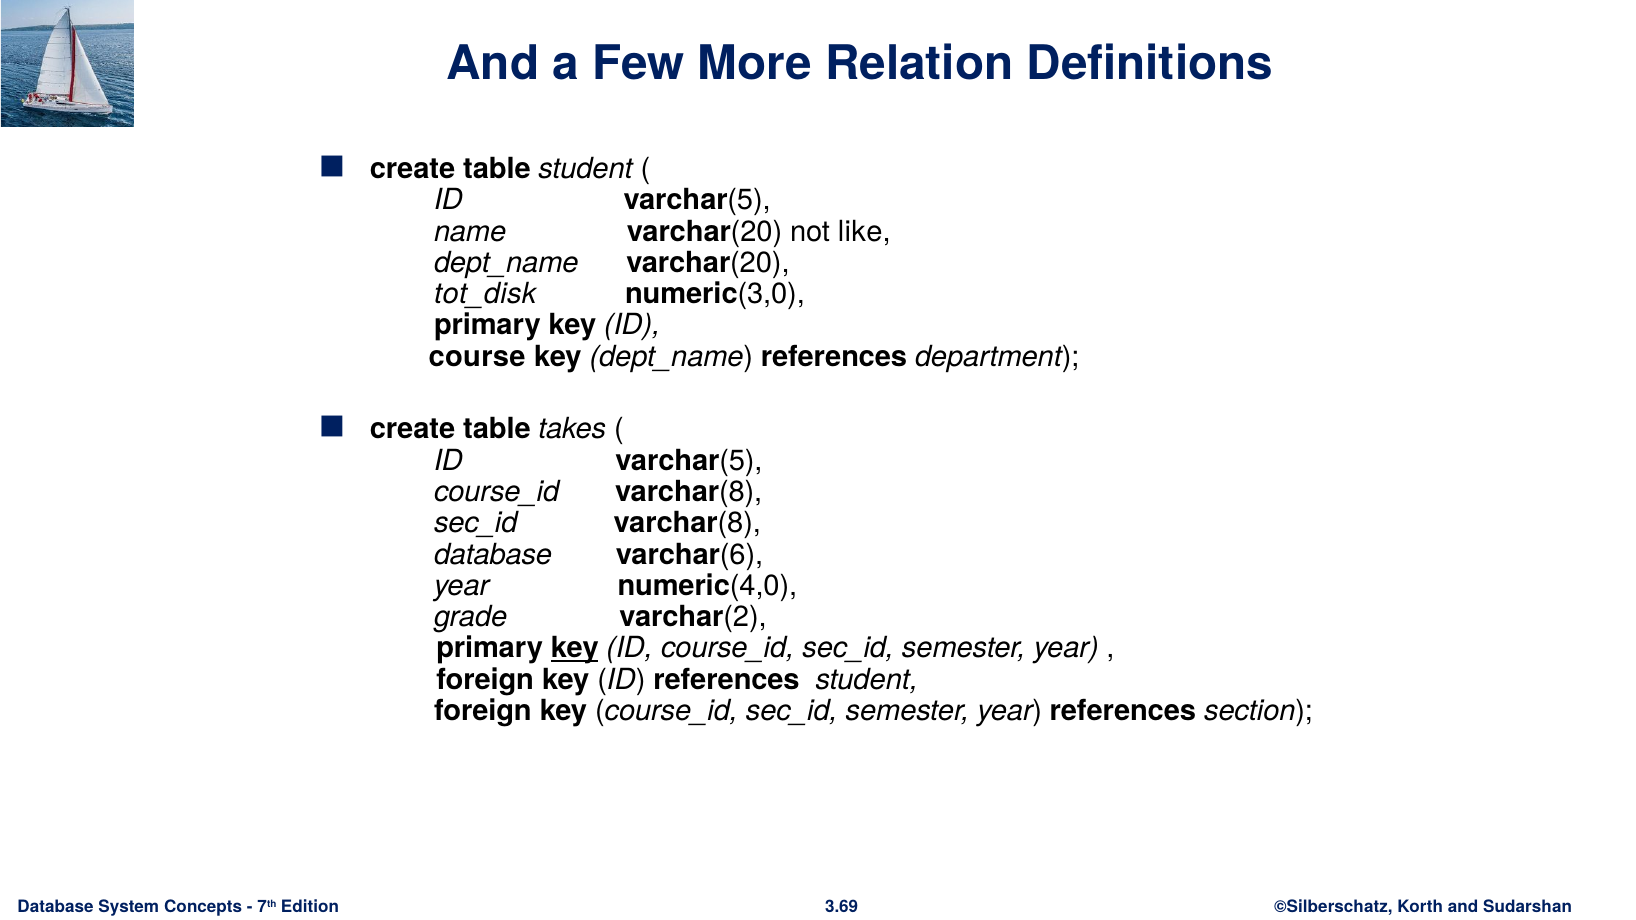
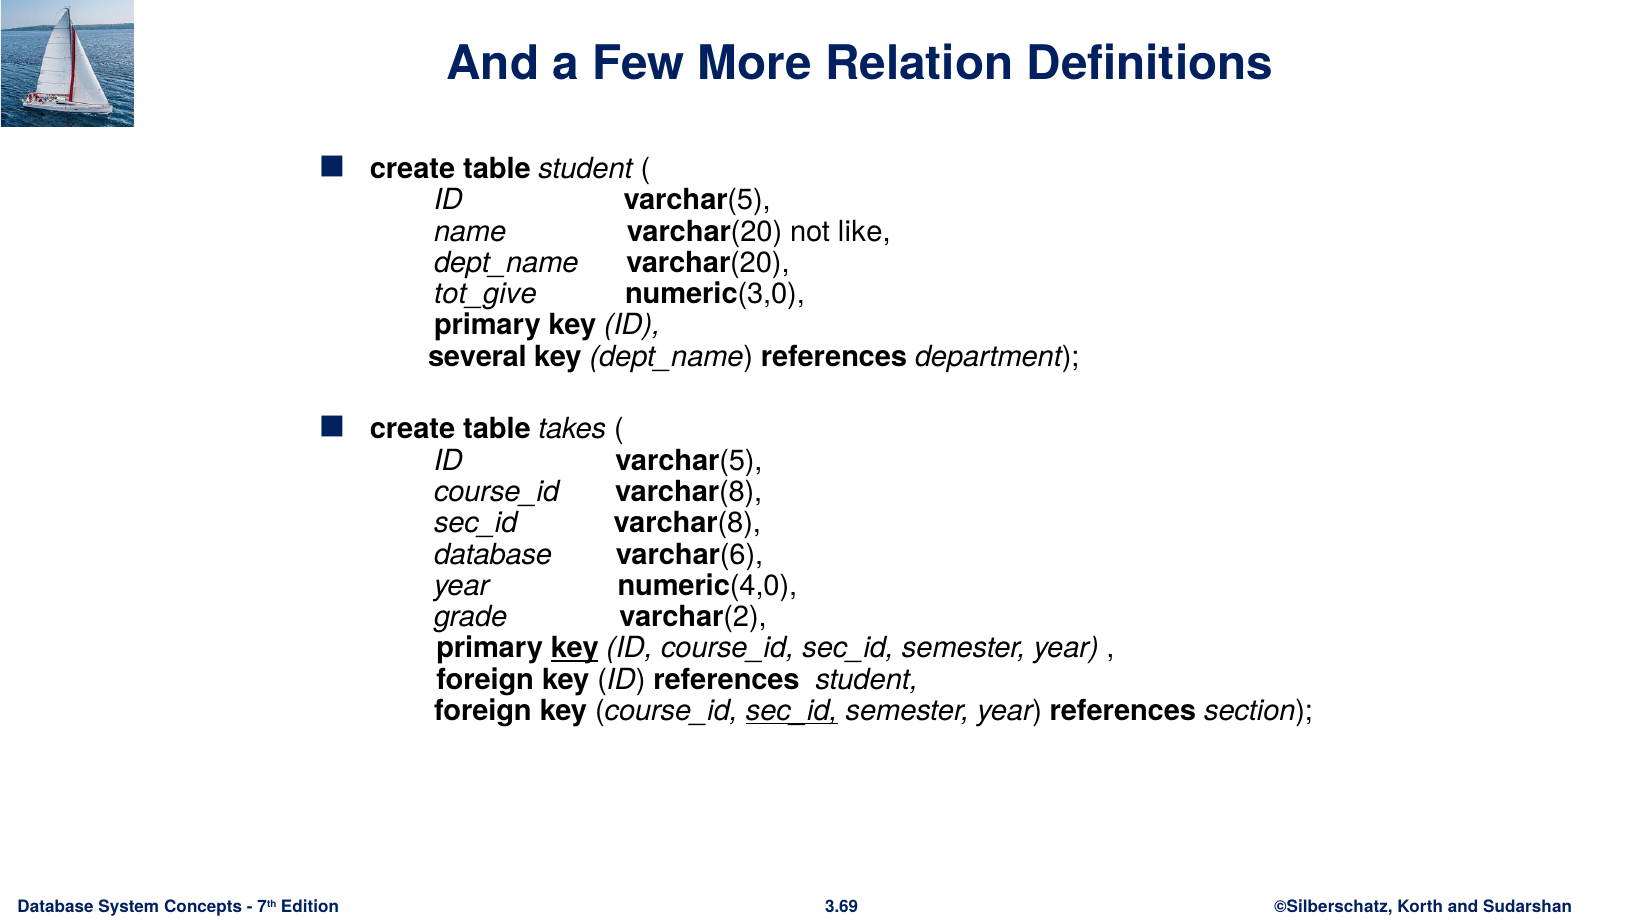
tot_disk: tot_disk -> tot_give (485, 294)
course: course -> several (477, 357)
sec_id underline: none -> present (792, 711)
